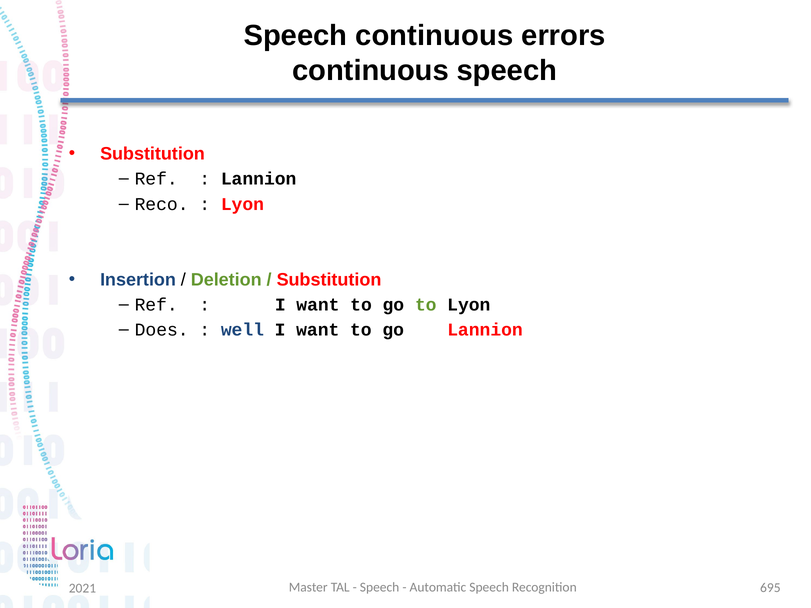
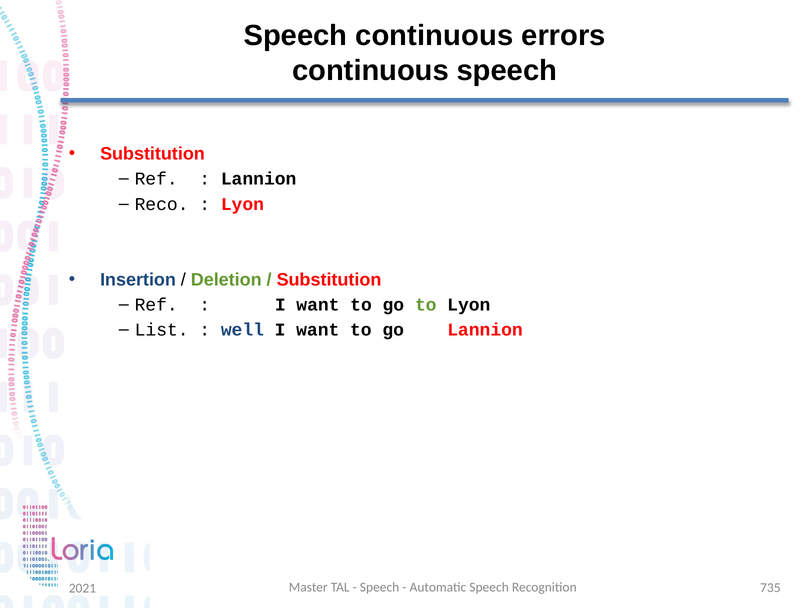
Does: Does -> List (162, 330)
695: 695 -> 735 (770, 588)
